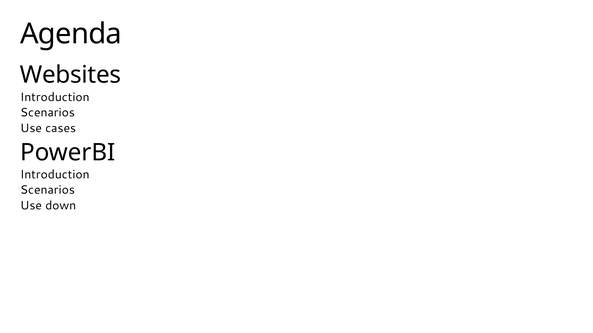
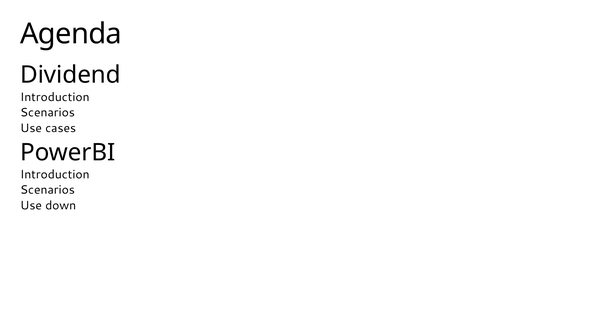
Websites: Websites -> Dividend (70, 75)
